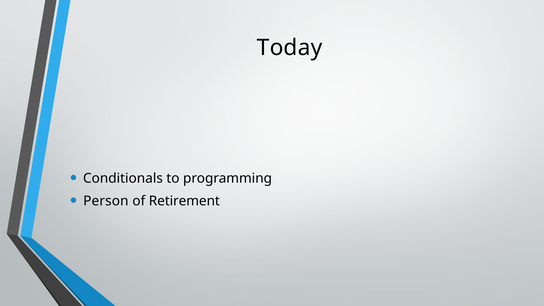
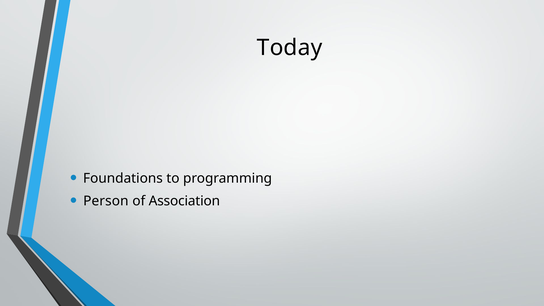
Conditionals: Conditionals -> Foundations (123, 178)
Retirement: Retirement -> Association (184, 201)
